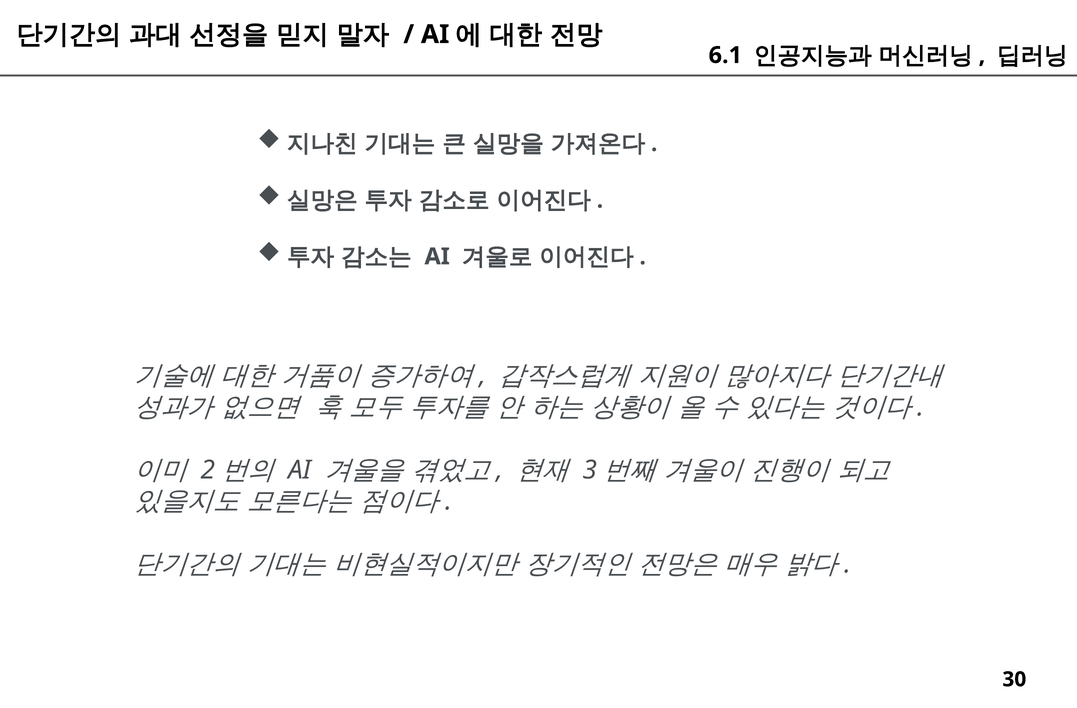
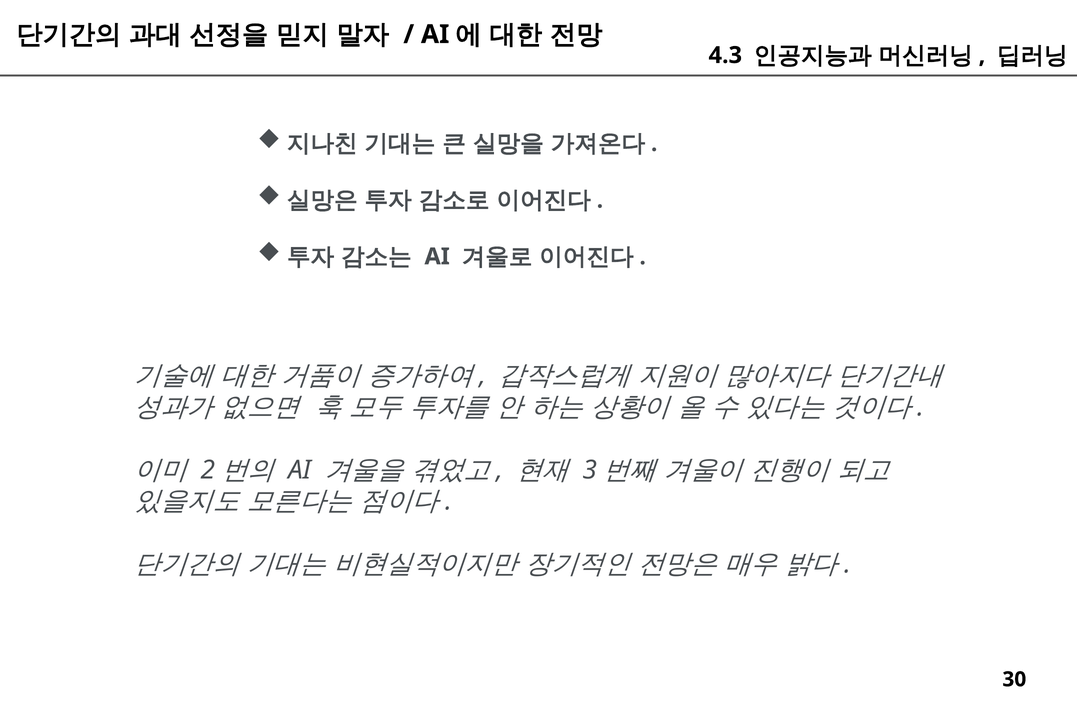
6.1: 6.1 -> 4.3 (725, 55)
